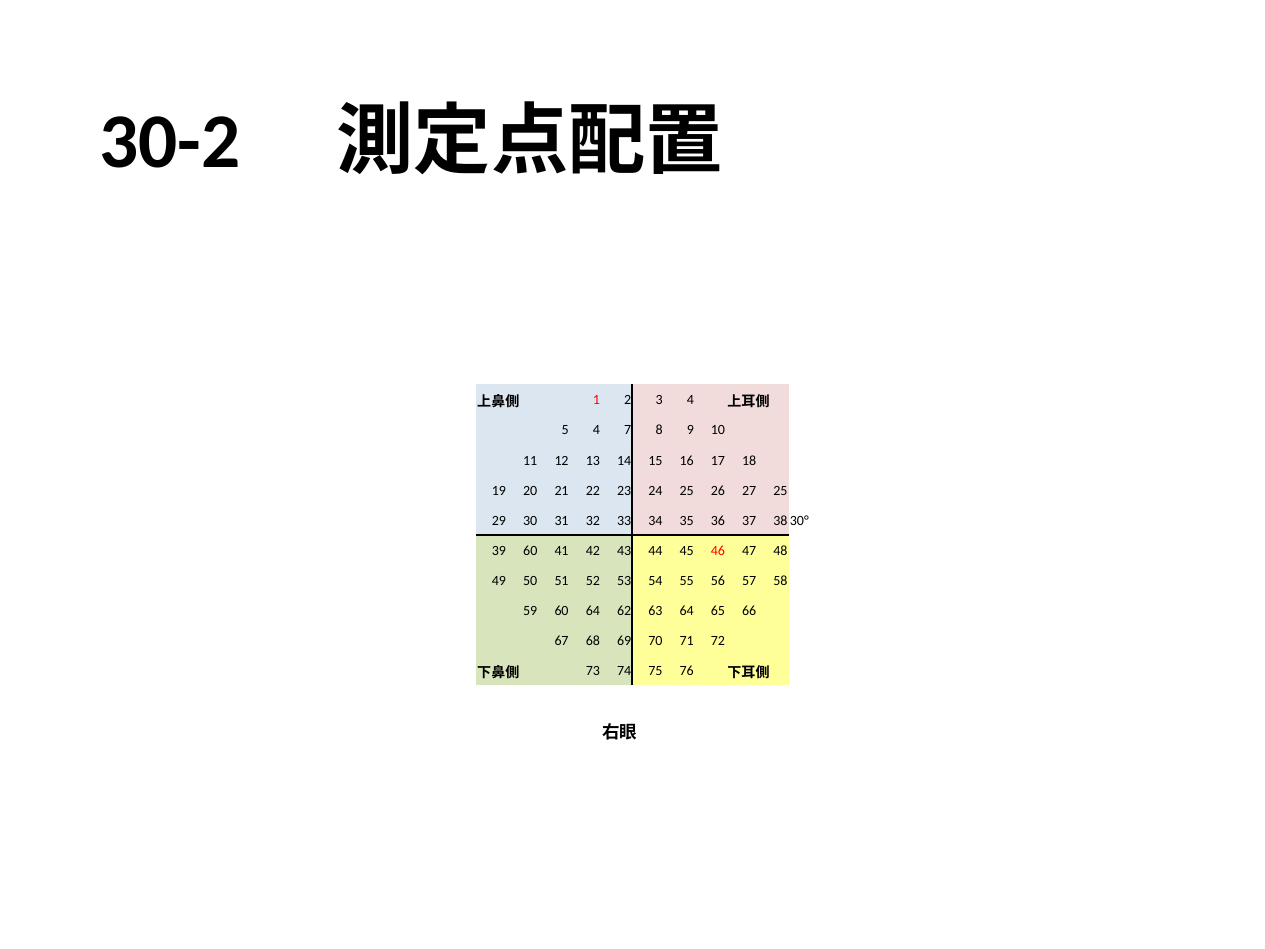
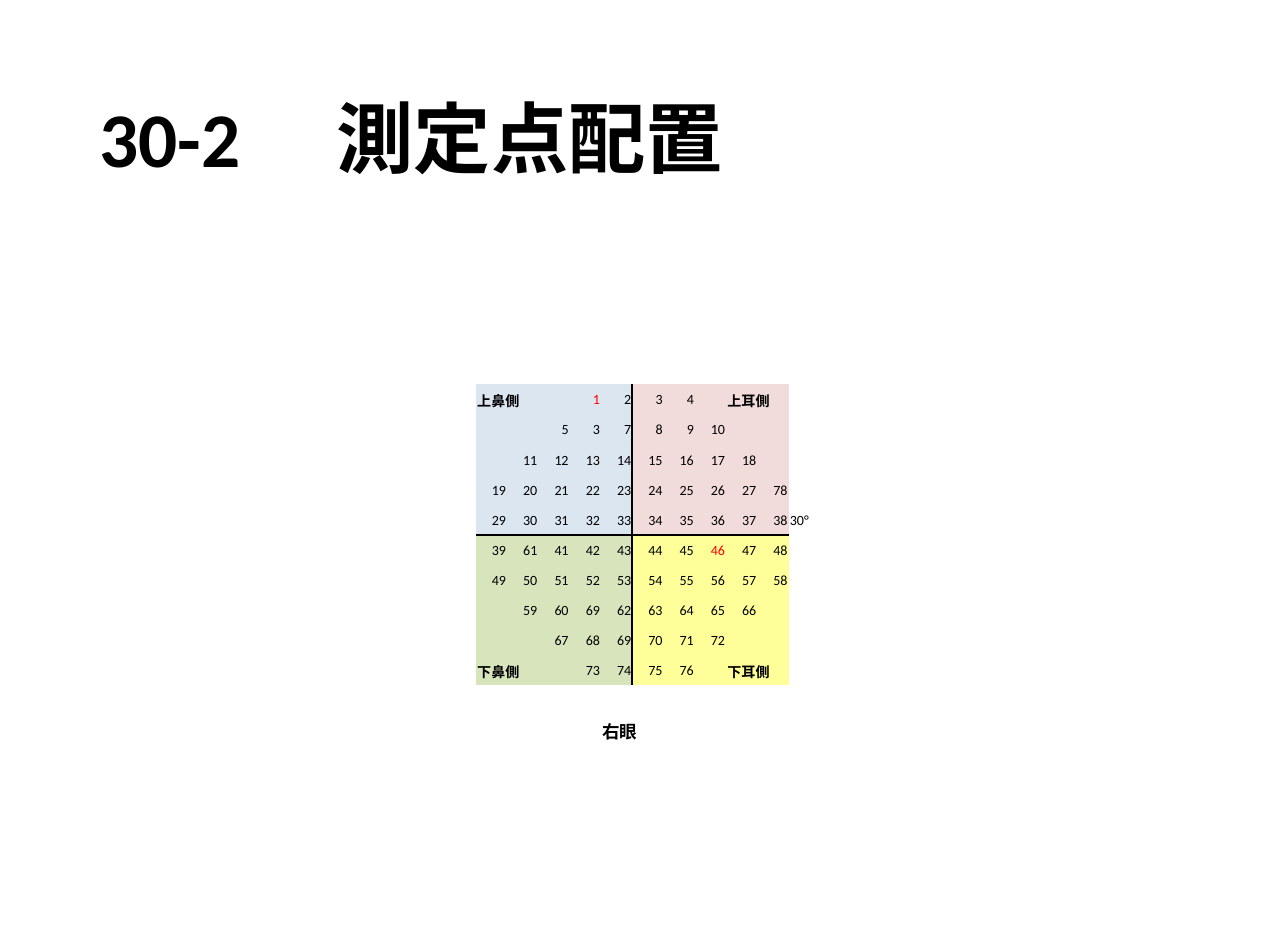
5 4: 4 -> 3 (597, 430)
27 25: 25 -> 78 (781, 490)
39 60: 60 -> 61 (530, 551)
60 64: 64 -> 69 (593, 611)
